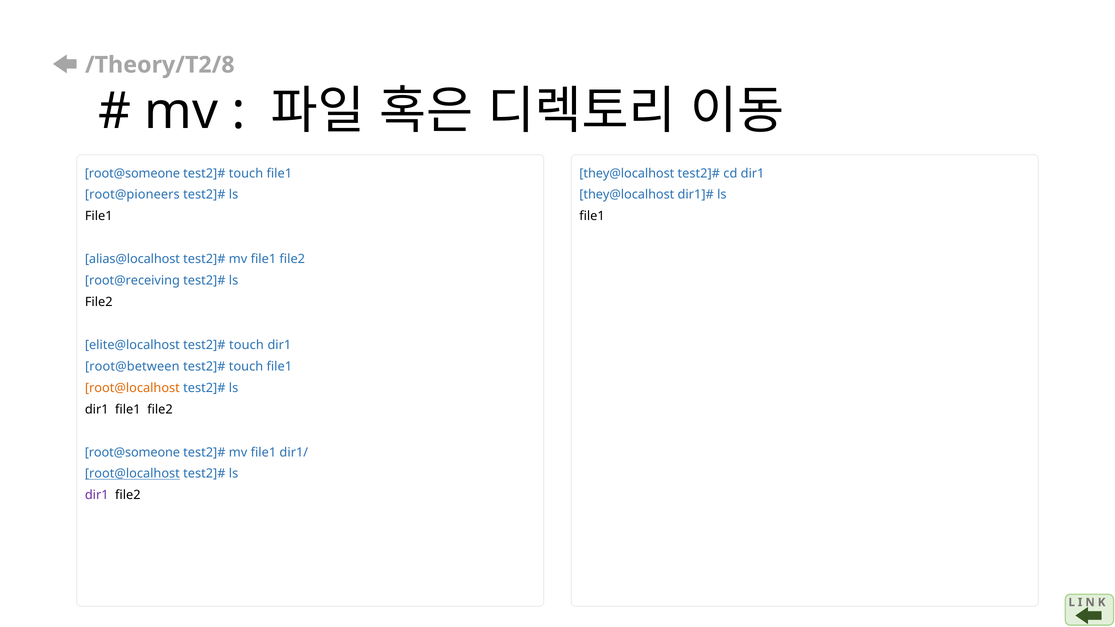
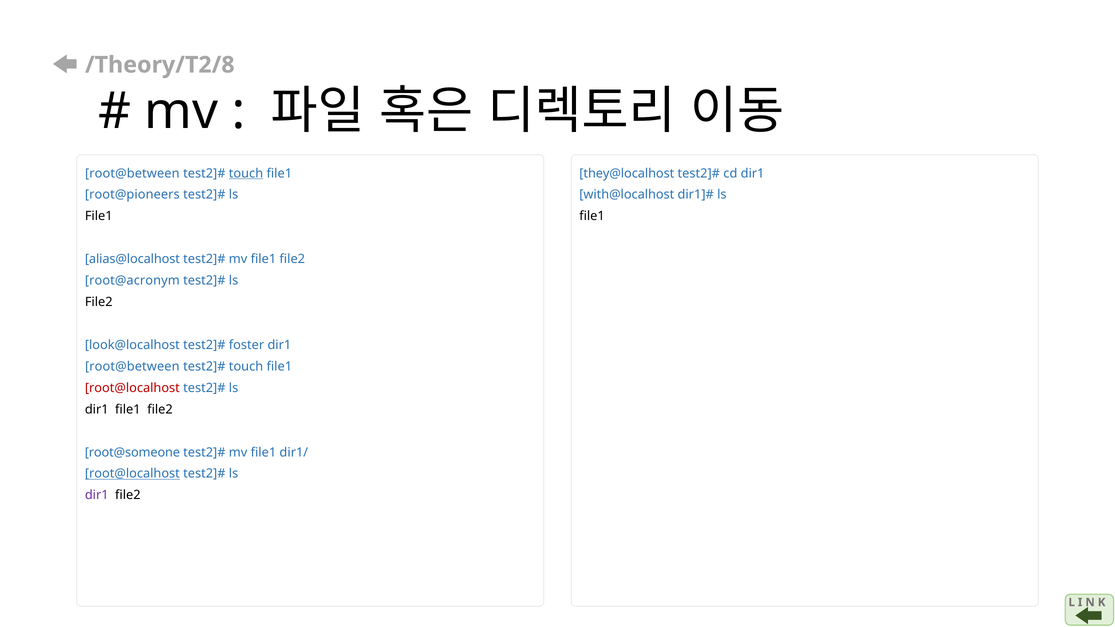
root@someone: root@someone -> root@between (132, 173)
touch underline: none -> present (246, 173)
they@localhost: they@localhost -> with@localhost (627, 195)
root@receiving: root@receiving -> root@acronym (132, 281)
elite@localhost: elite@localhost -> look@localhost (132, 345)
touch: touch -> foster (247, 345)
root@localhost colour: orange -> red (132, 388)
